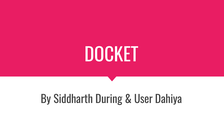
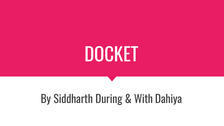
User: User -> With (143, 99)
